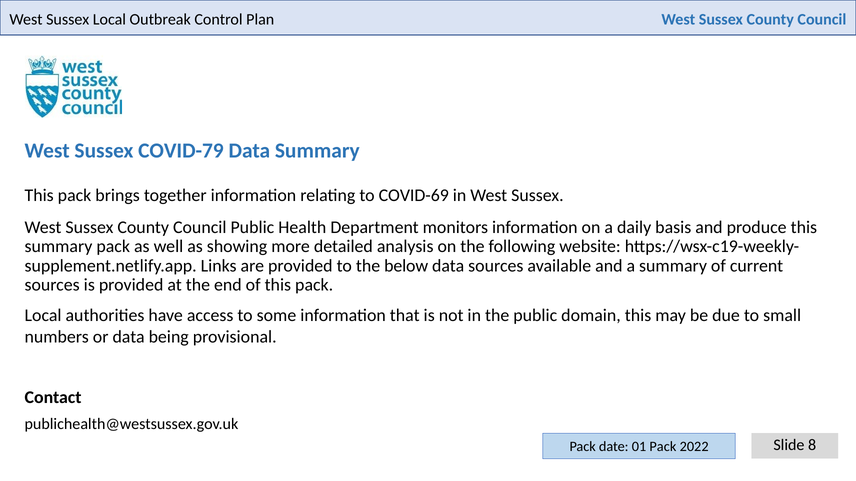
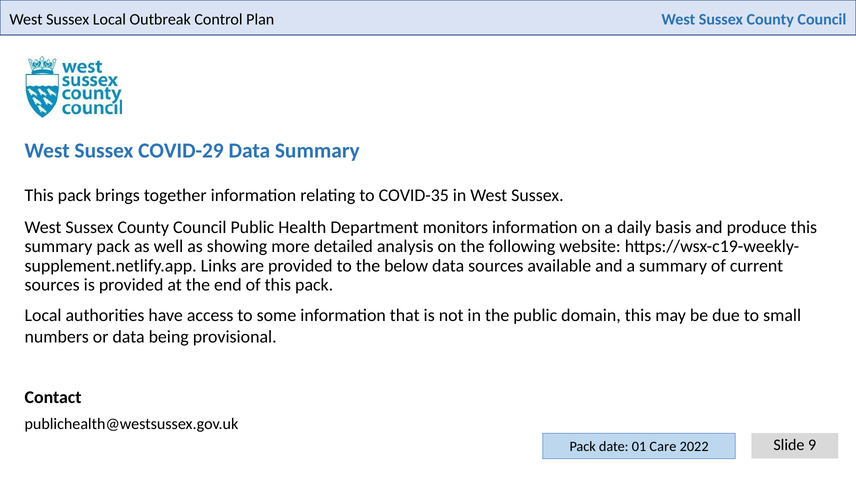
COVID-79: COVID-79 -> COVID-29 (181, 151)
COVID-69: COVID-69 -> COVID-35 (414, 195)
8: 8 -> 9 (812, 445)
01 Pack: Pack -> Care (663, 447)
